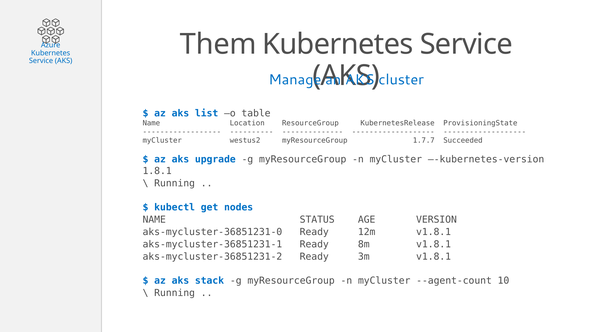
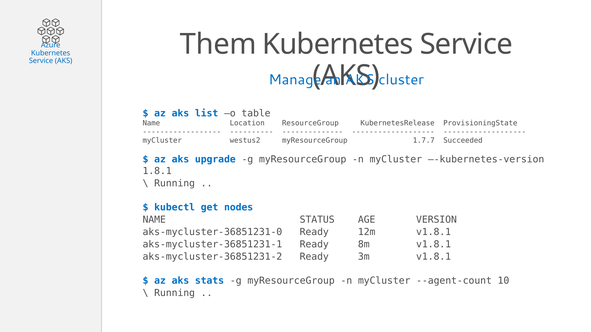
stack: stack -> stats (209, 281)
